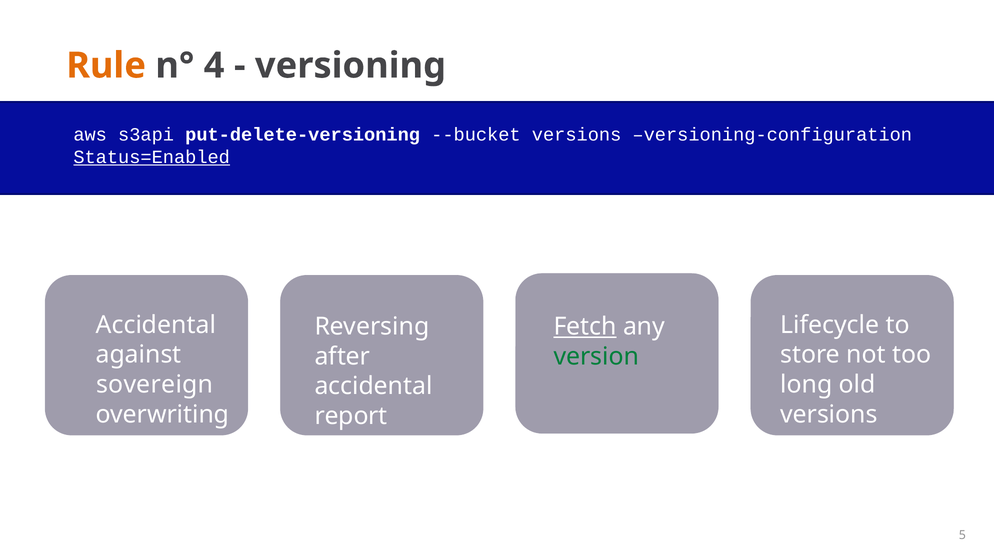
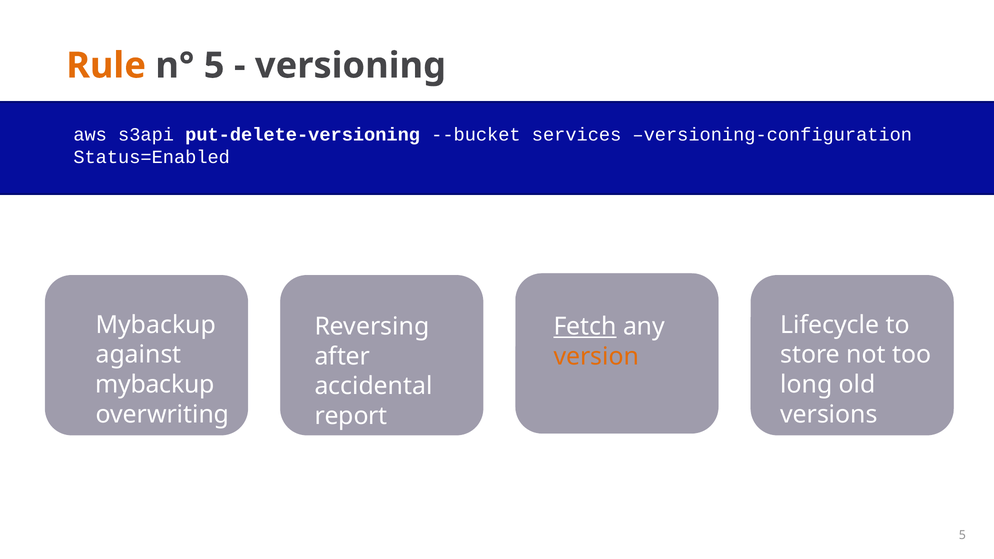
n° 4: 4 -> 5 (214, 66)
--bucket versions: versions -> services (577, 135)
Status=Enabled underline: present -> none (152, 157)
Accidental: Accidental -> Mybackup (156, 325)
version colour: green -> orange (596, 357)
sovereign: sovereign -> mybackup (155, 385)
